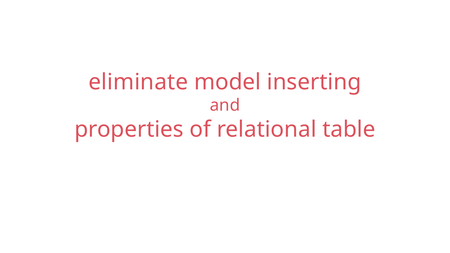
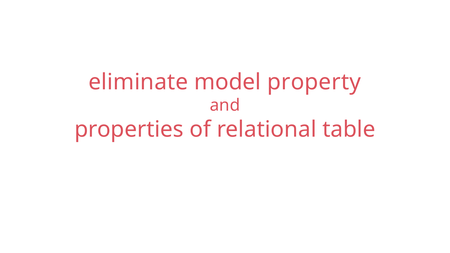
inserting: inserting -> property (314, 82)
